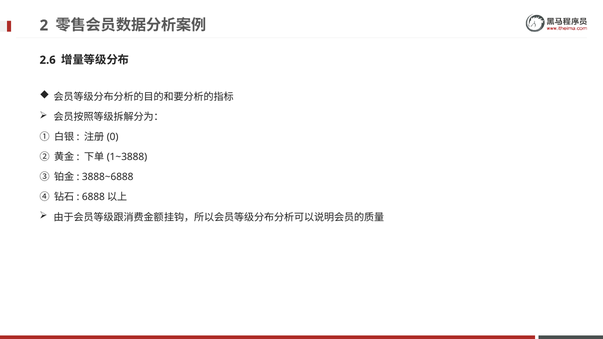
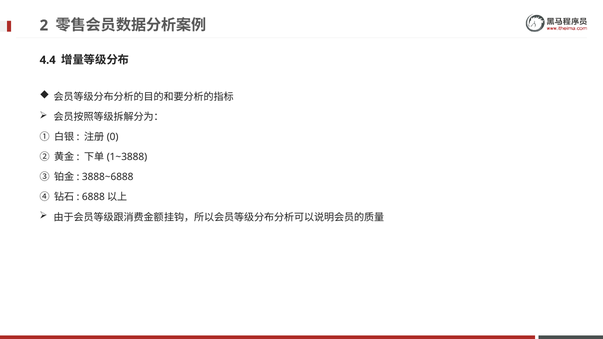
2.6: 2.6 -> 4.4 (48, 60)
